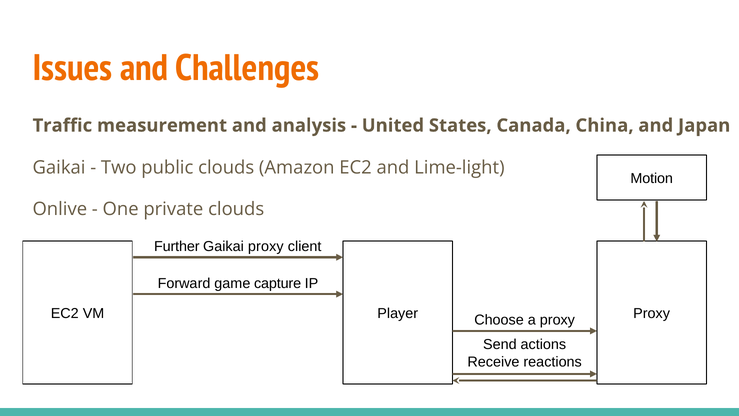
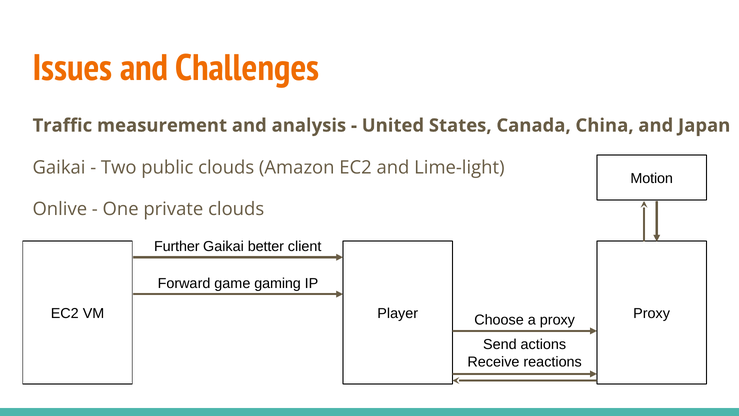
Gaikai proxy: proxy -> better (266, 246)
capture: capture -> gaming (278, 283)
